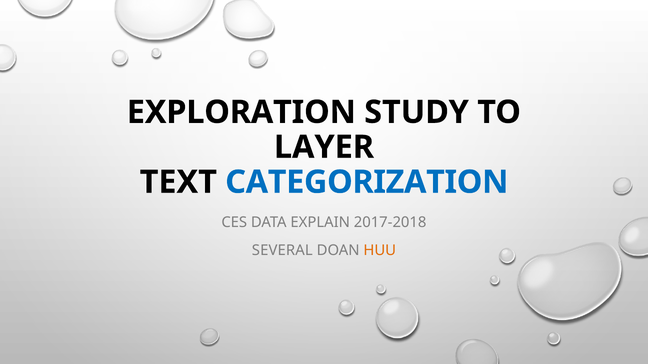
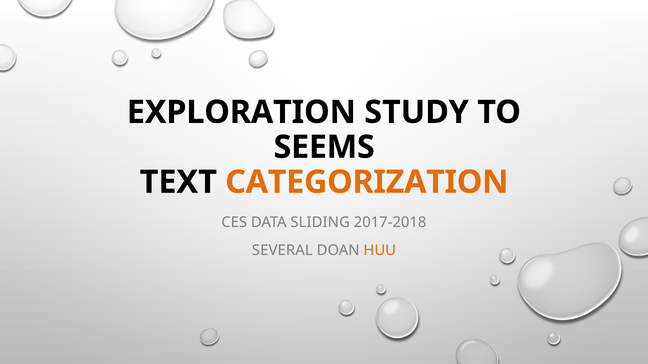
LAYER: LAYER -> SEEMS (324, 147)
CATEGORIZATION colour: blue -> orange (367, 182)
EXPLAIN: EXPLAIN -> SLIDING (320, 222)
